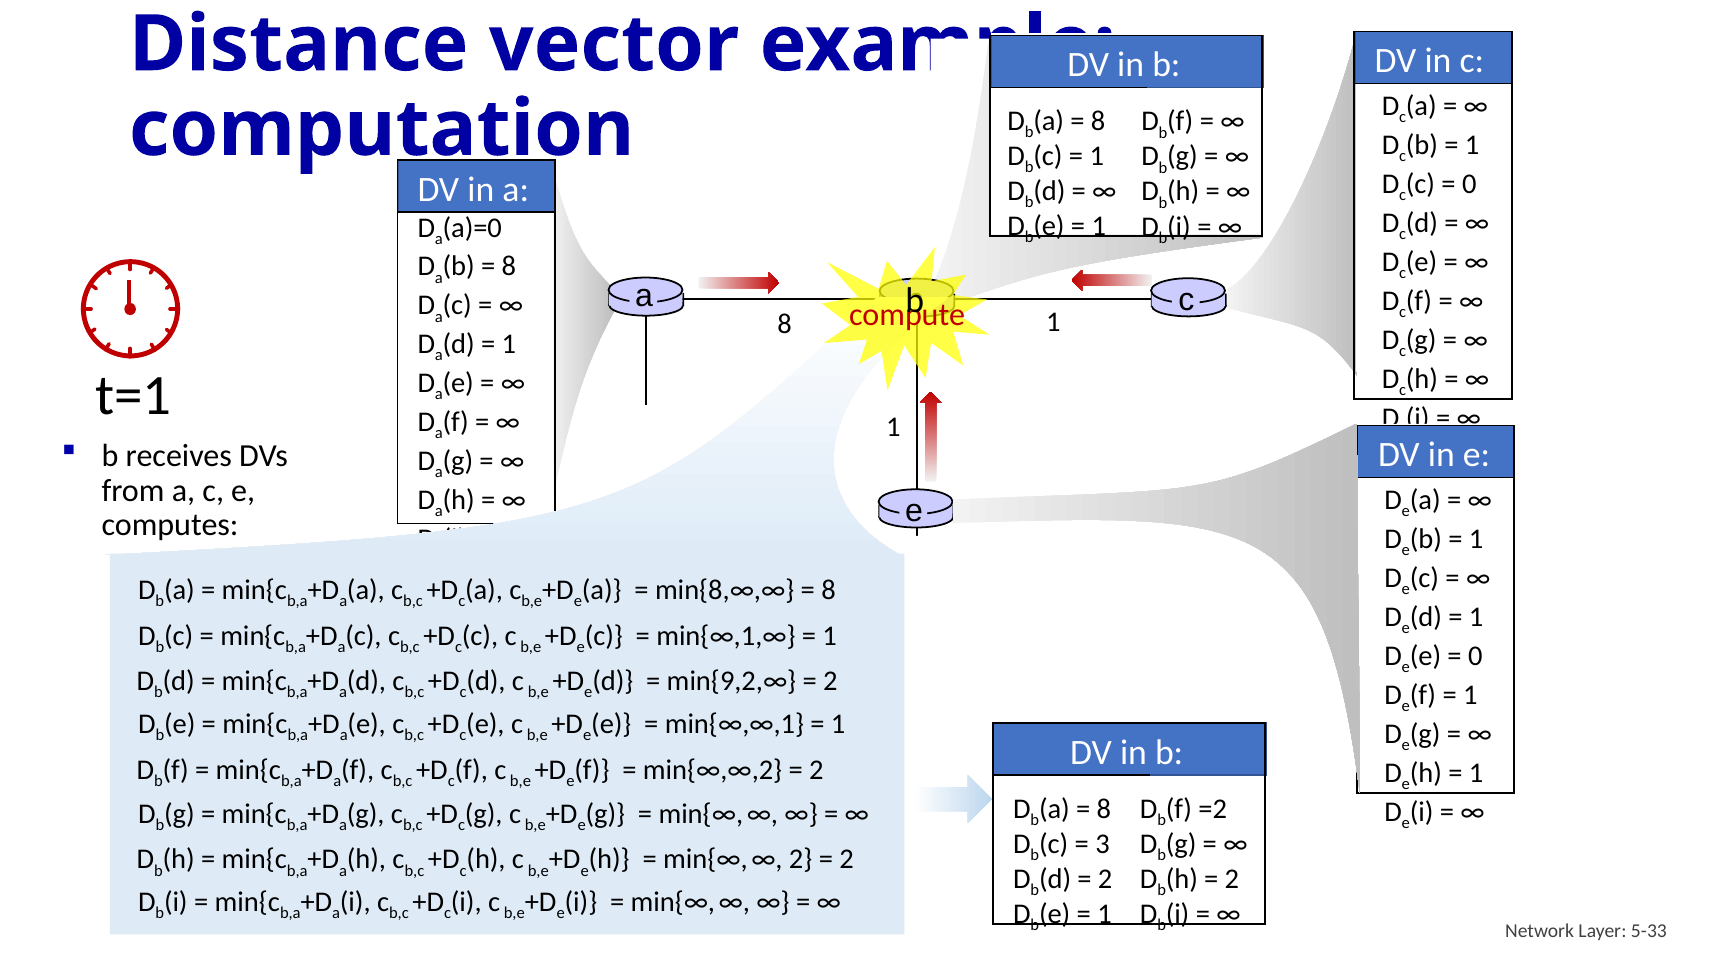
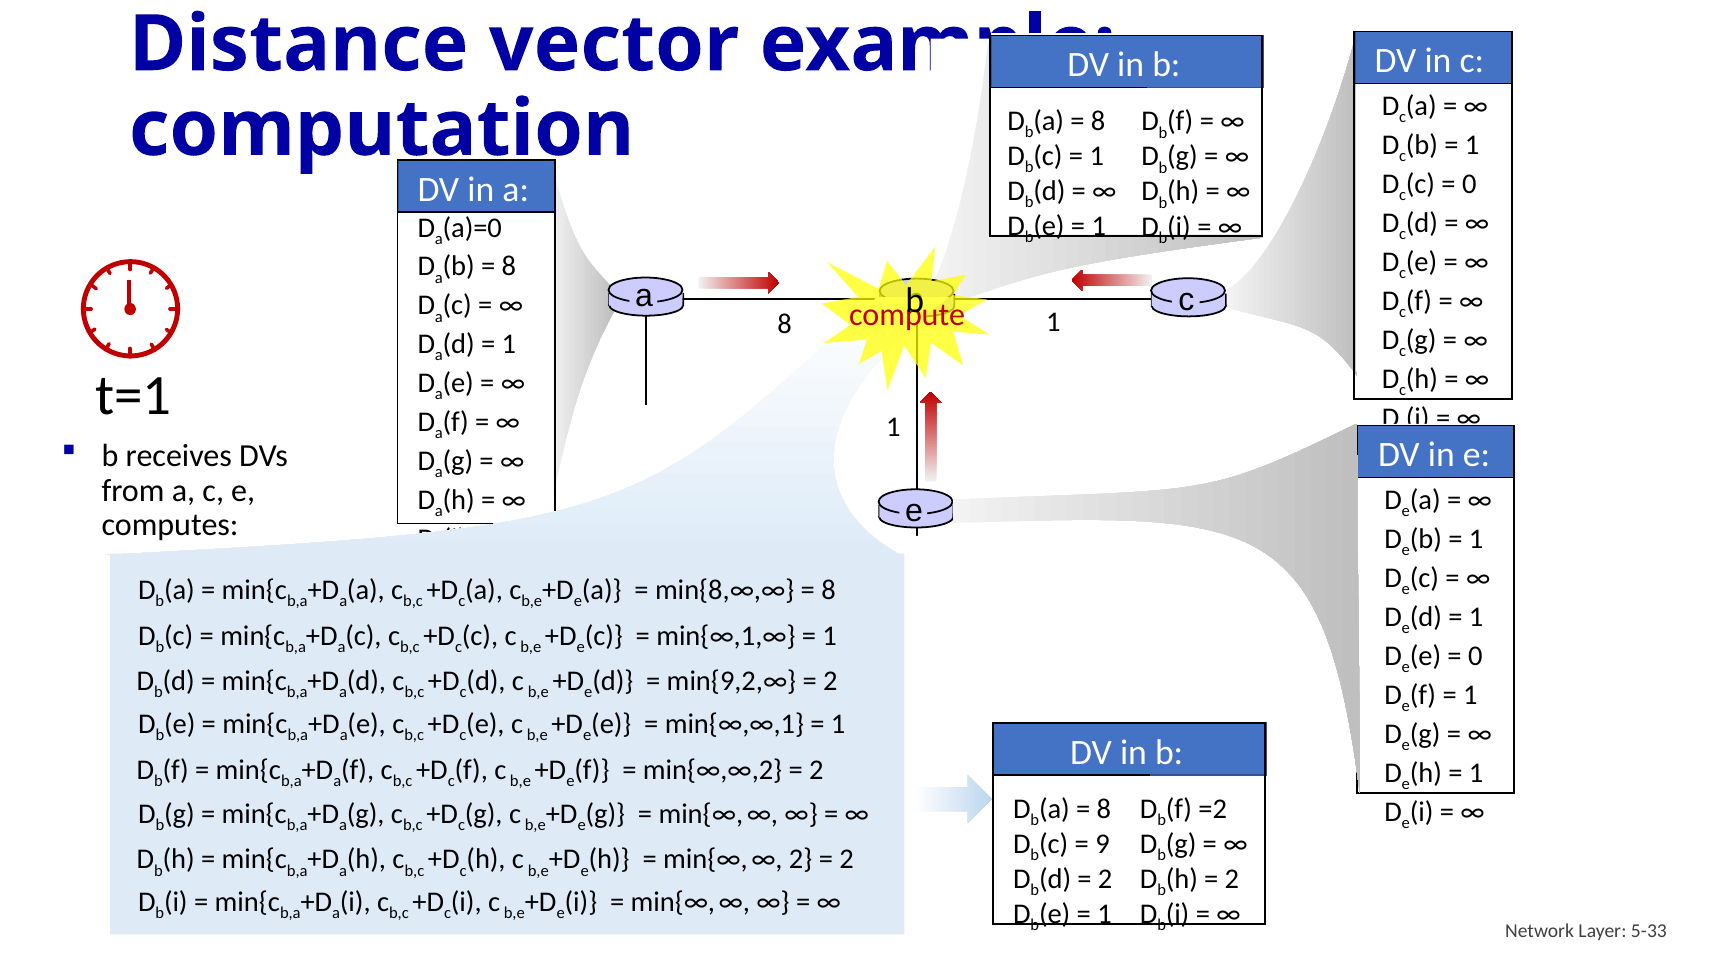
3: 3 -> 9 (1102, 844)
